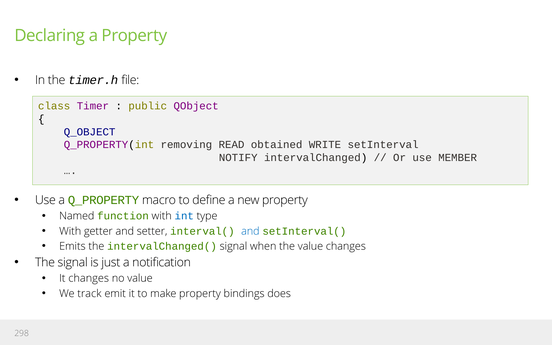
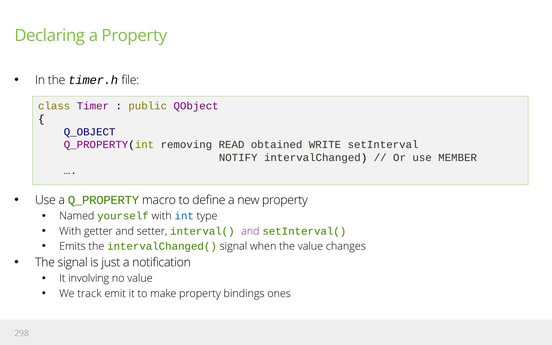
function: function -> yourself (123, 216)
and colour: blue -> purple (250, 231)
It changes: changes -> involving (89, 278)
does: does -> ones (279, 293)
